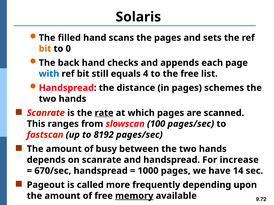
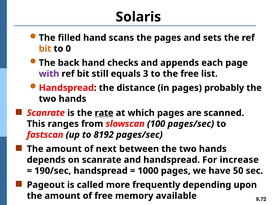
with colour: blue -> purple (49, 74)
4: 4 -> 3 (146, 74)
schemes: schemes -> probably (224, 88)
busy: busy -> next (106, 149)
670/sec: 670/sec -> 190/sec (53, 171)
14: 14 -> 50 (238, 171)
memory underline: present -> none (134, 196)
